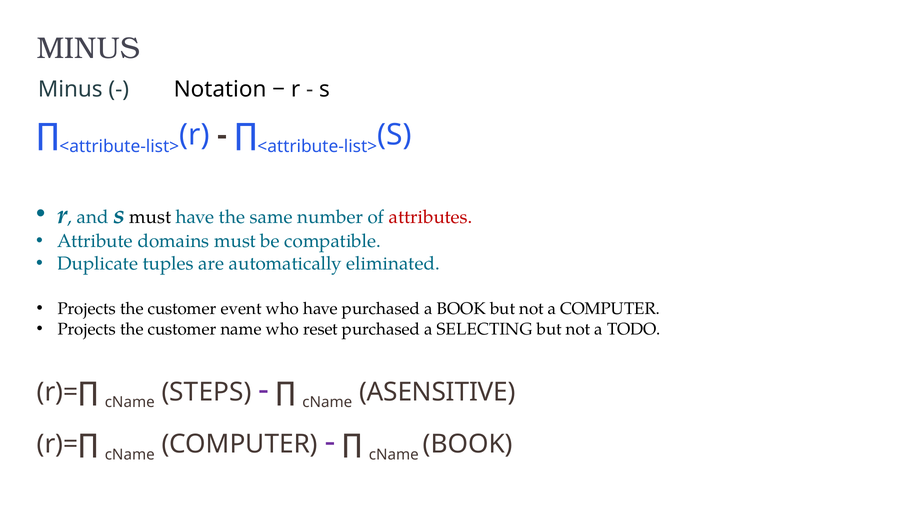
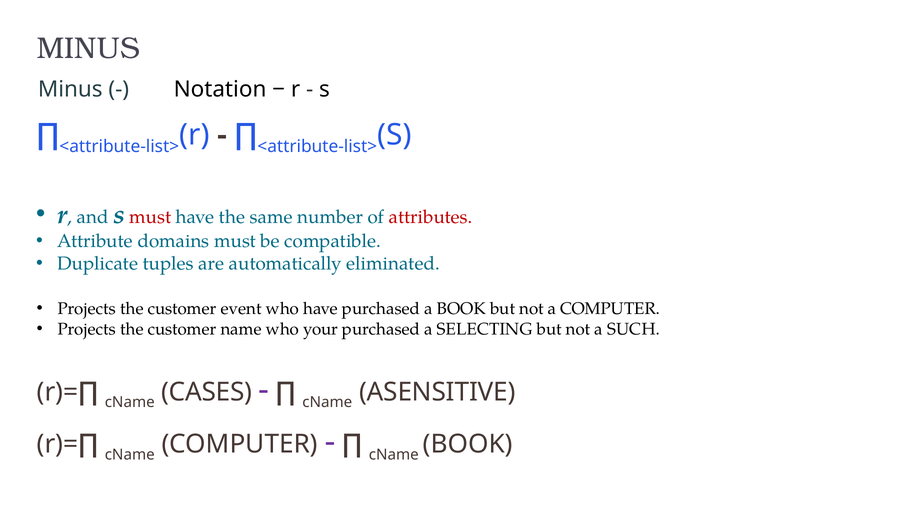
must colour: black -> red (150, 218)
reset: reset -> your (321, 329)
TODO: TODO -> SUCH (634, 329)
STEPS: STEPS -> CASES (207, 393)
